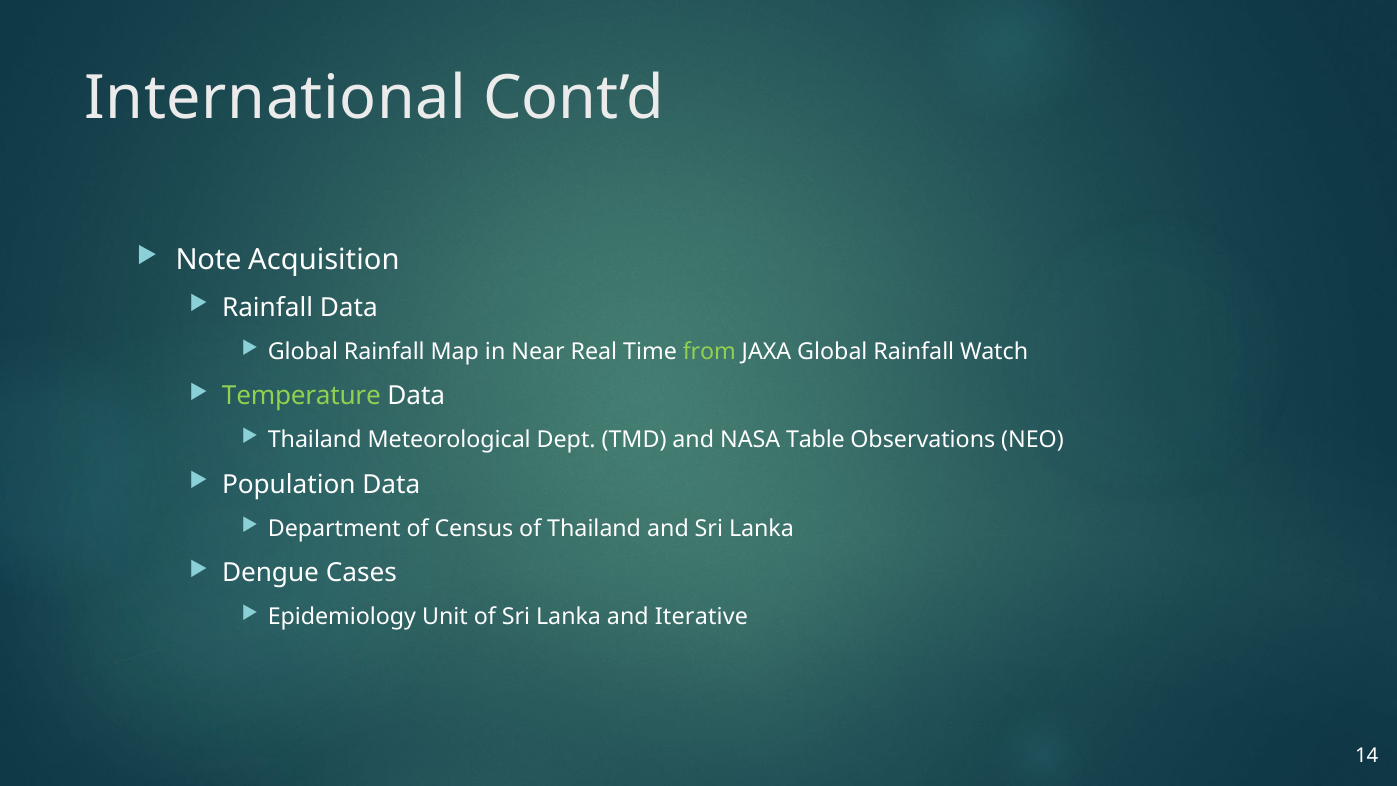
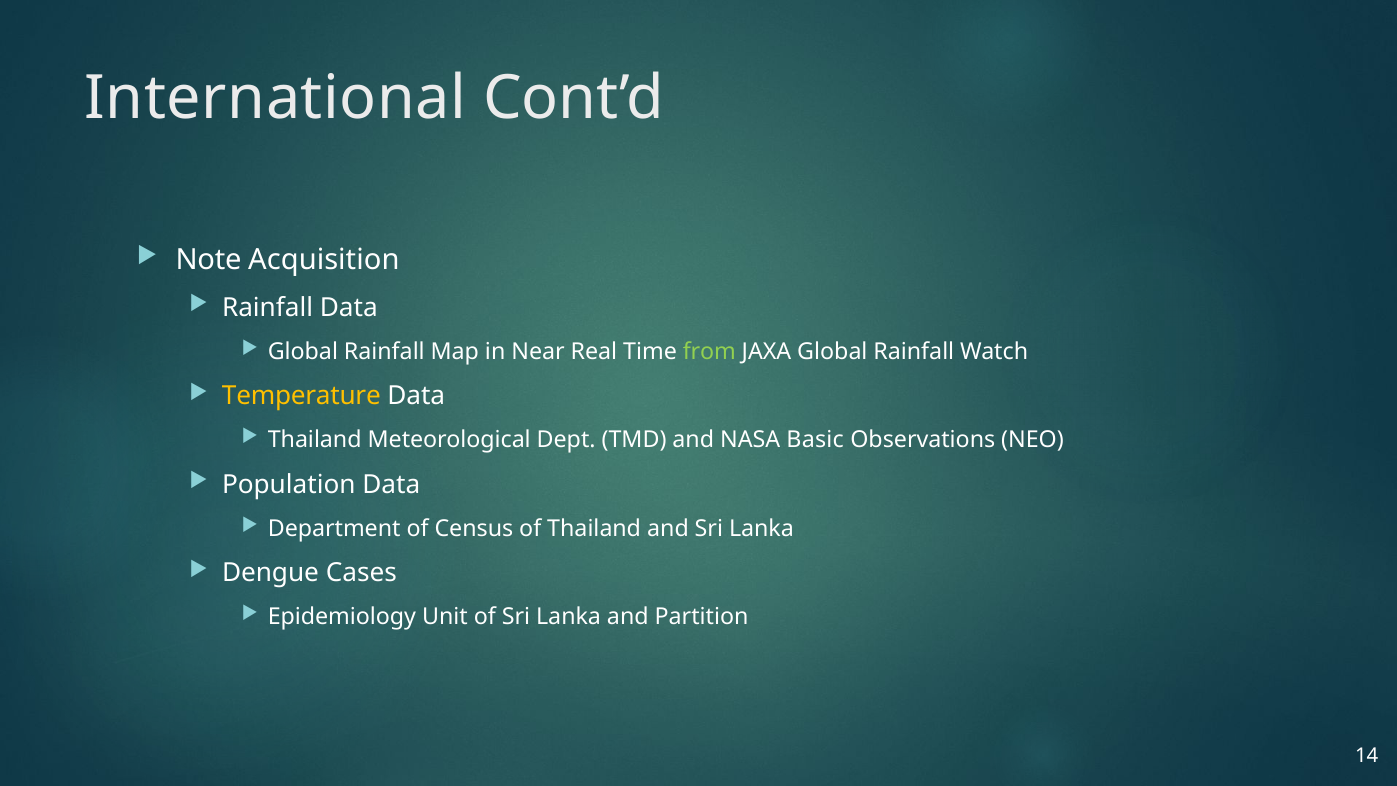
Temperature colour: light green -> yellow (301, 396)
Table: Table -> Basic (815, 440)
Iterative: Iterative -> Partition (702, 617)
